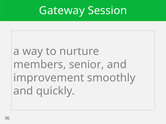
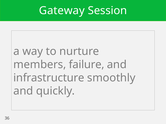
senior: senior -> failure (87, 65)
improvement: improvement -> infrastructure (49, 78)
